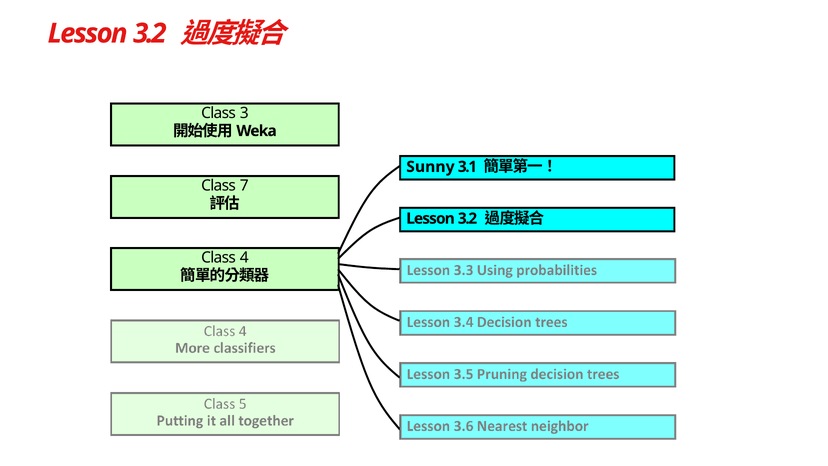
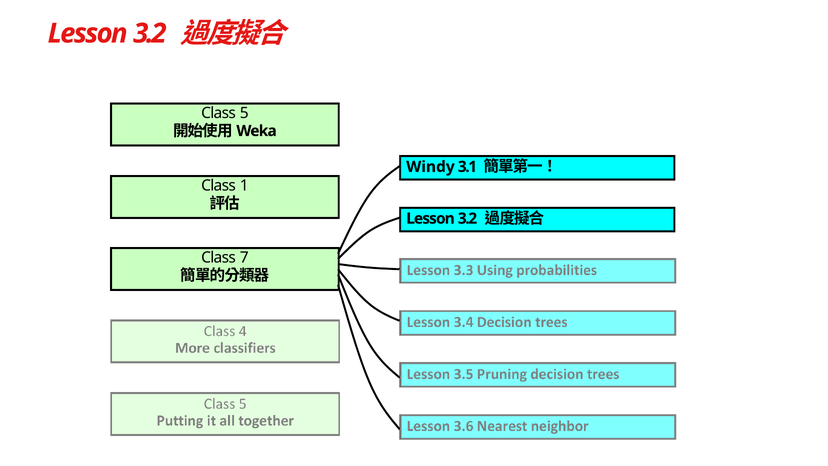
3: 3 -> 5 (244, 113)
Sunny: Sunny -> Windy (430, 167)
7: 7 -> 1 (244, 186)
4: 4 -> 7 (244, 258)
